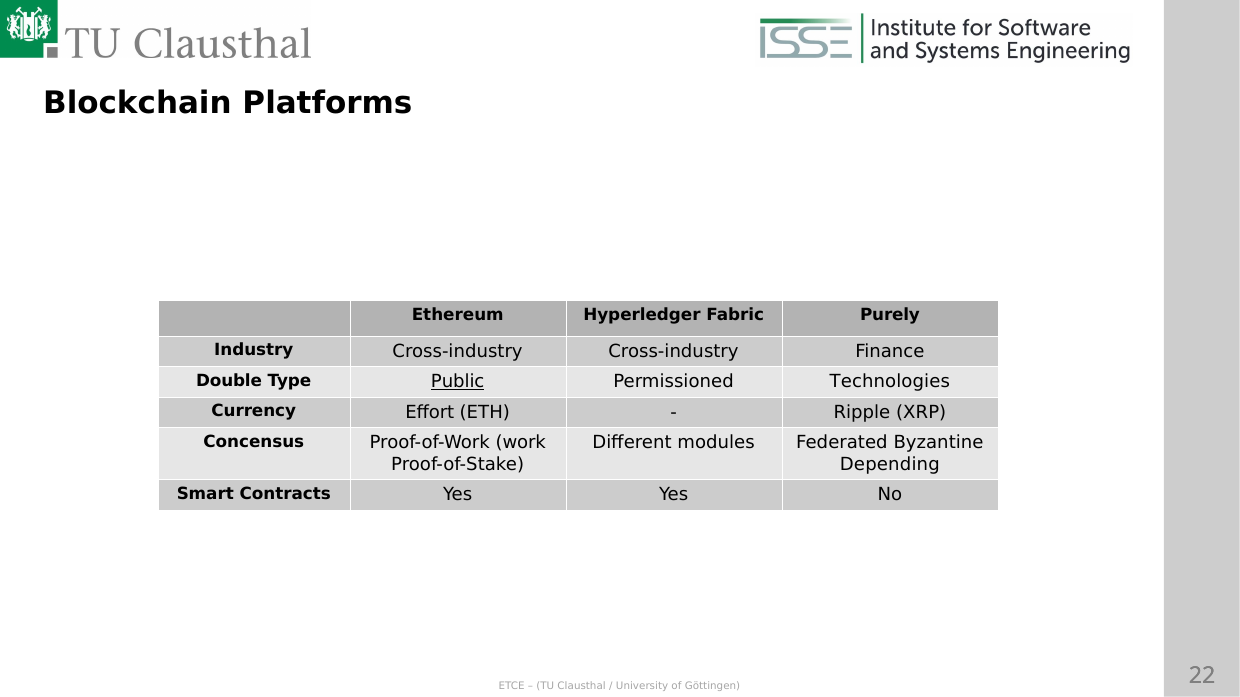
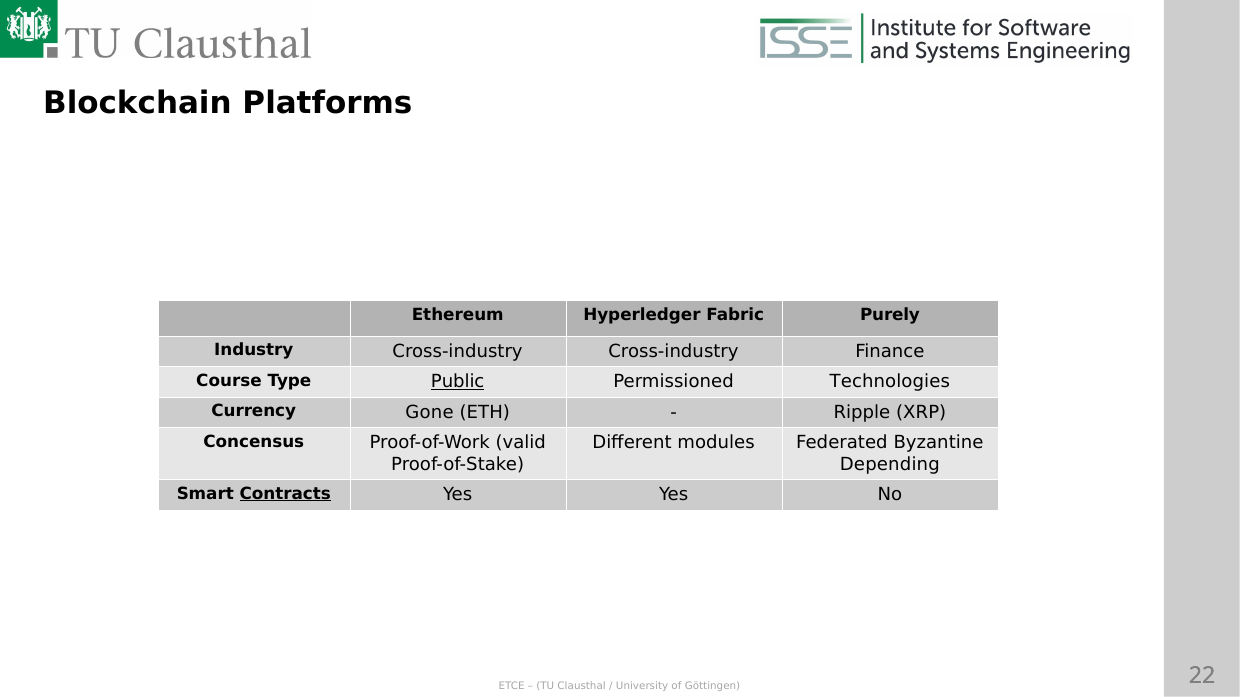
Double: Double -> Course (229, 381)
Effort: Effort -> Gone (430, 413)
work: work -> valid (521, 443)
Contracts underline: none -> present (285, 494)
